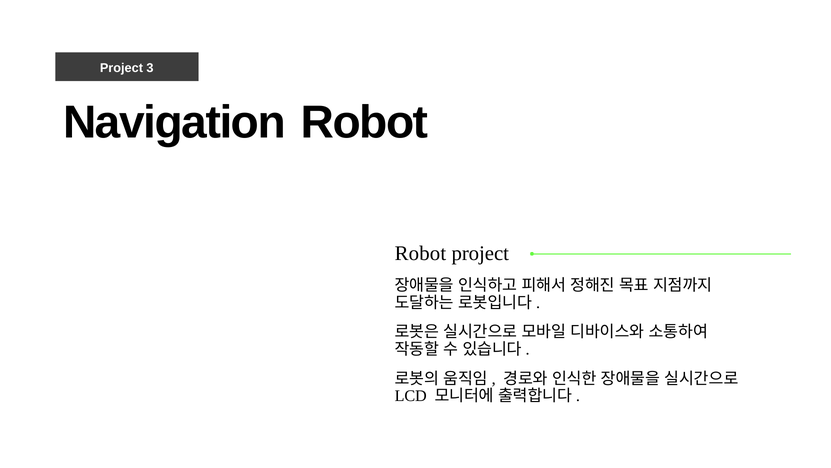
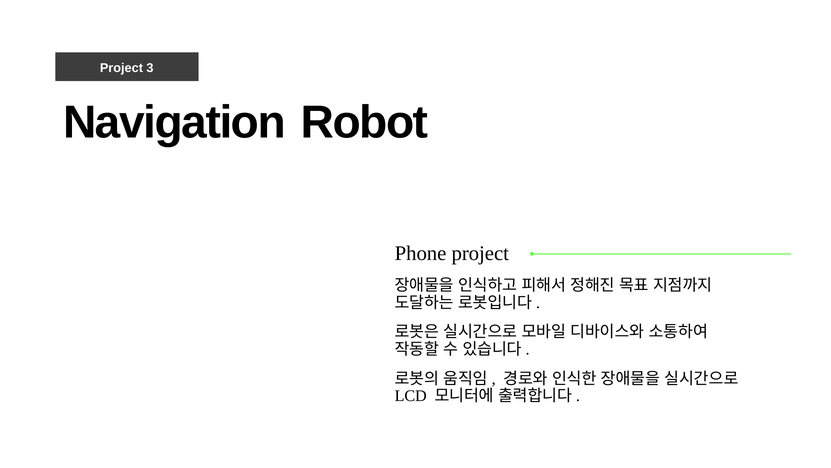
Robot: Robot -> Phone (421, 254)
